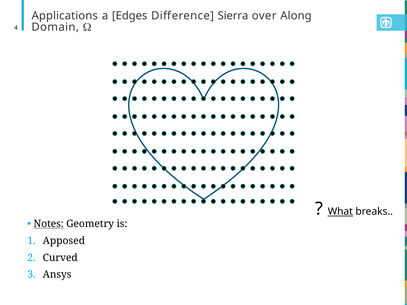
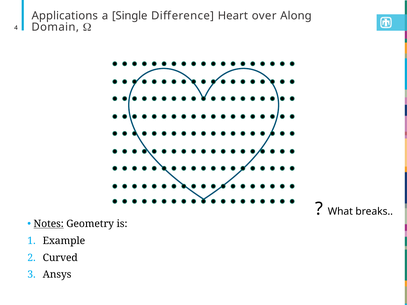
Edges: Edges -> Single (130, 16)
Sierra: Sierra -> Heart (233, 16)
What underline: present -> none (340, 212)
Apposed: Apposed -> Example (64, 241)
